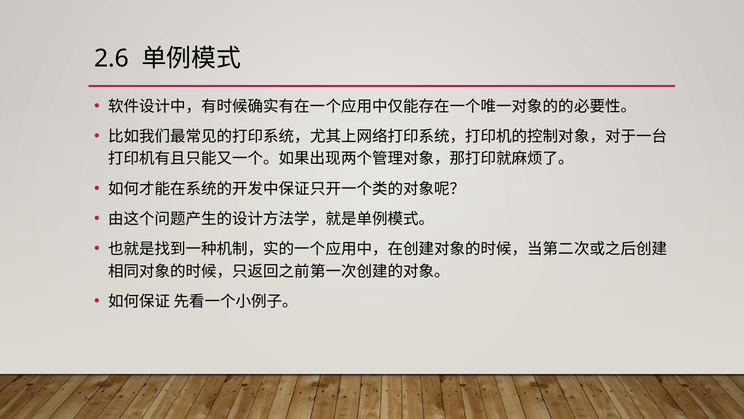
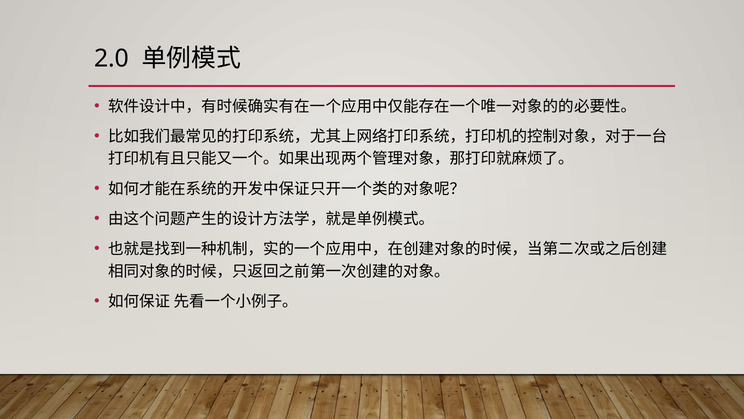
2.6: 2.6 -> 2.0 (112, 59)
